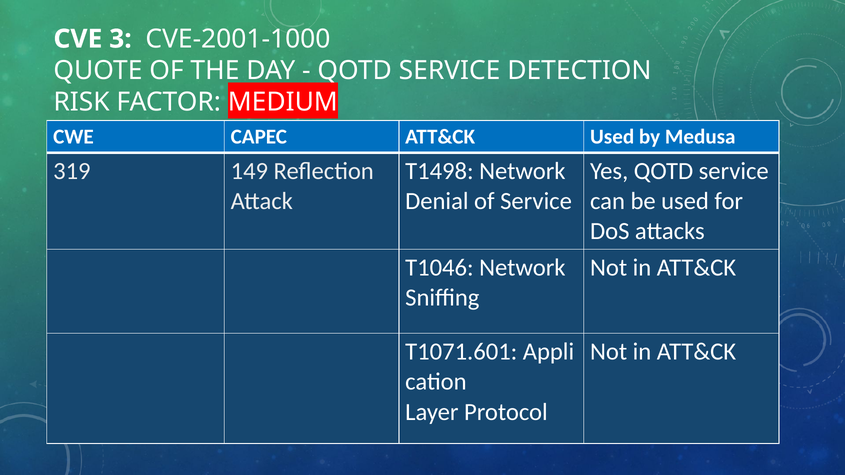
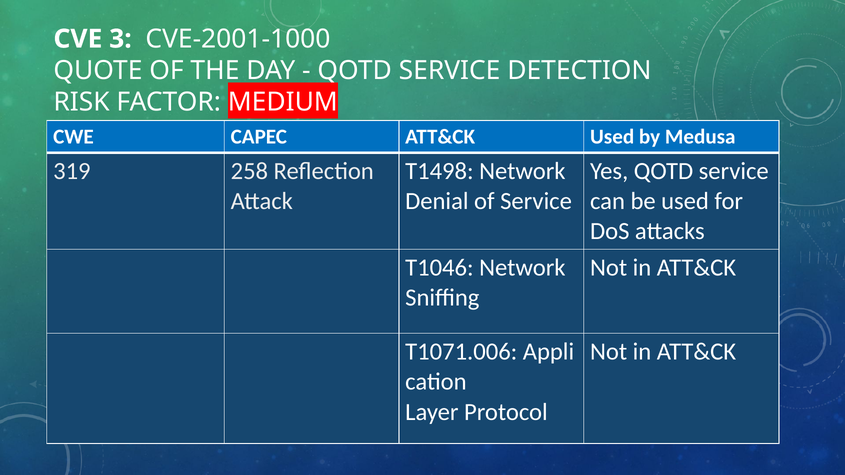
149: 149 -> 258 (249, 171)
T1071.601: T1071.601 -> T1071.006 (461, 352)
